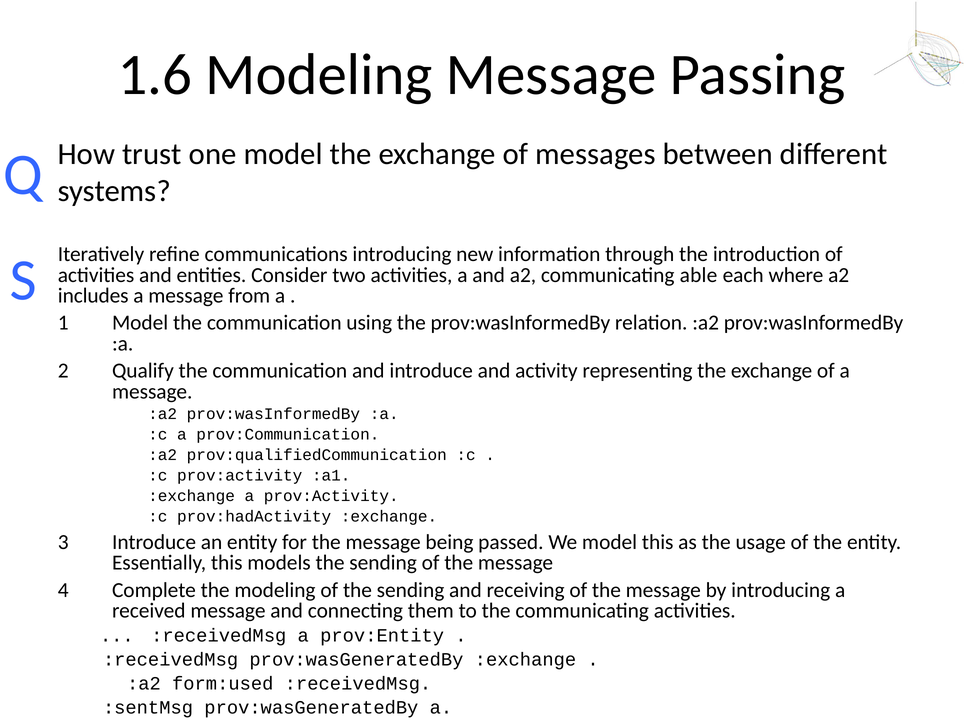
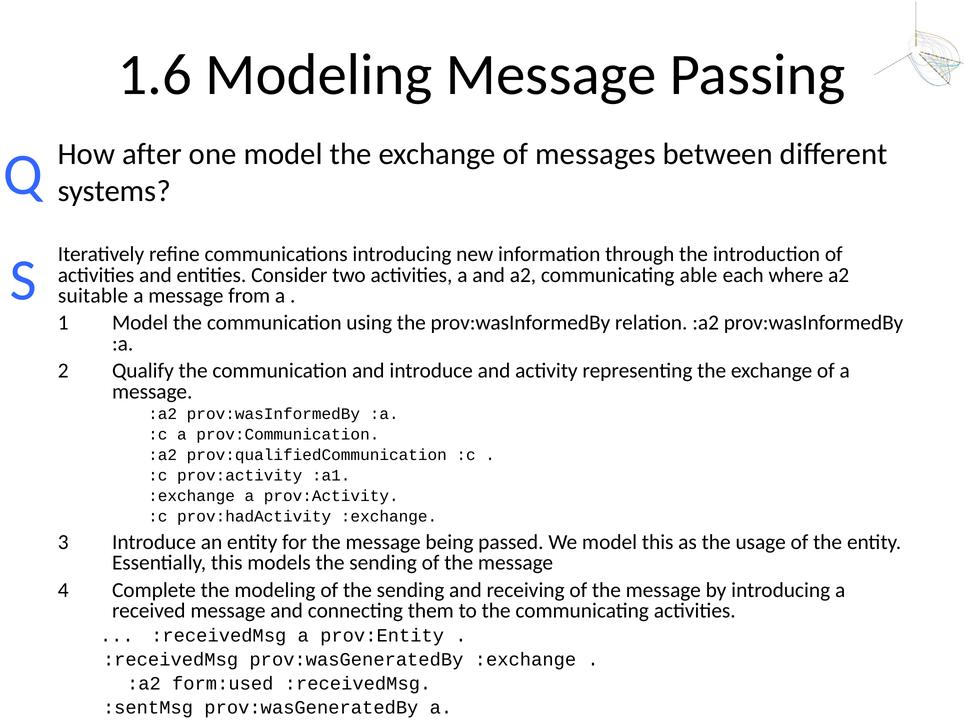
trust: trust -> after (152, 154)
includes: includes -> suitable (93, 296)
